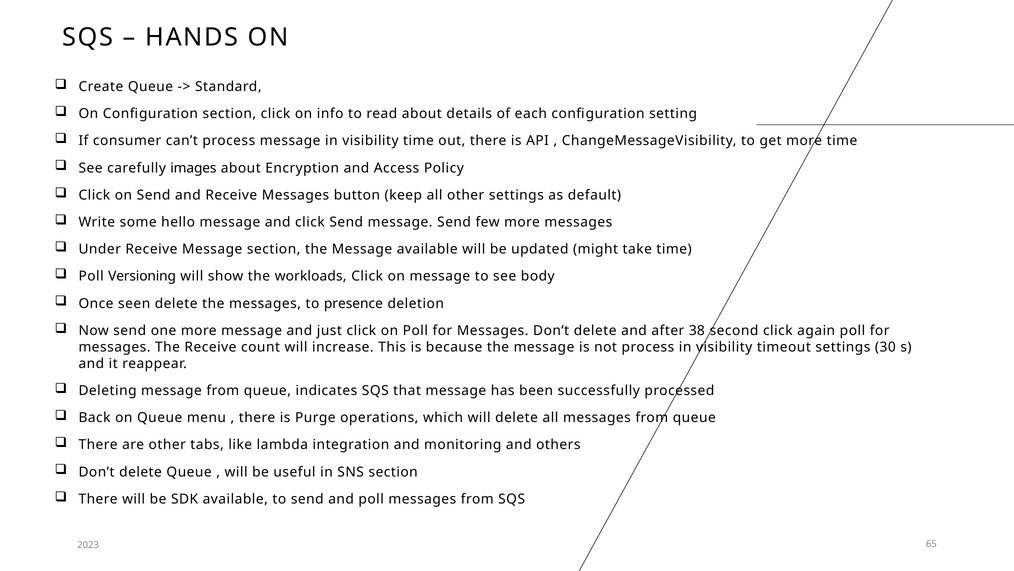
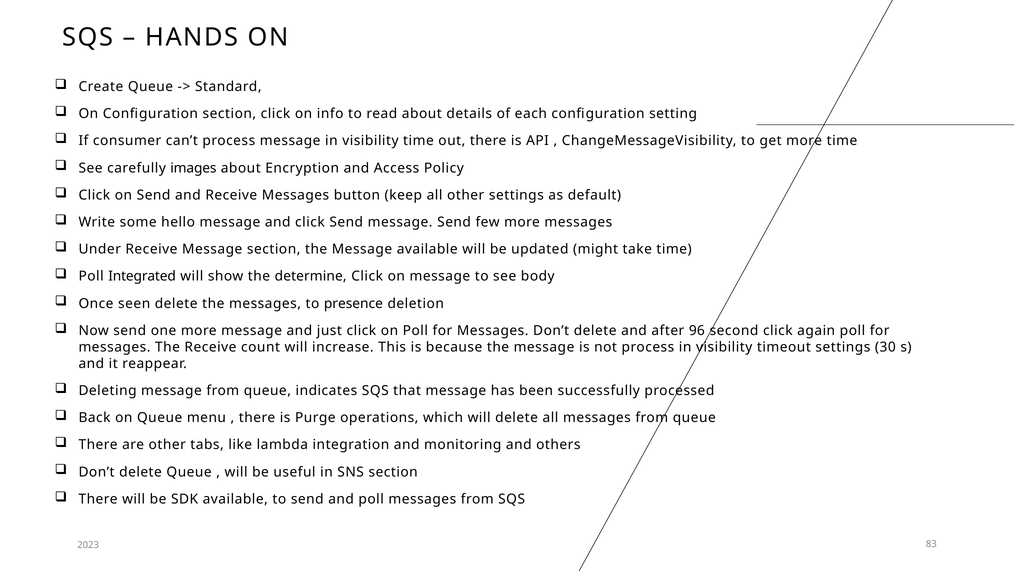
Versioning: Versioning -> Integrated (142, 276)
workloads: workloads -> determine (311, 276)
38: 38 -> 96 (697, 330)
65: 65 -> 83 (931, 544)
